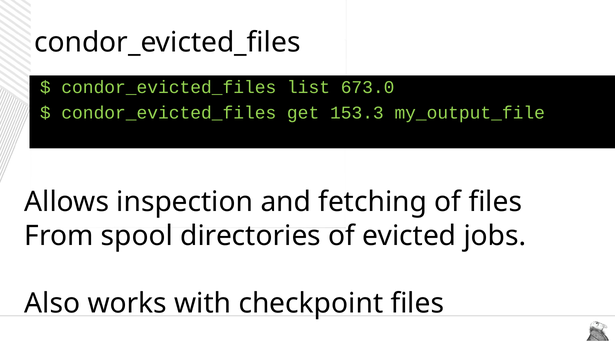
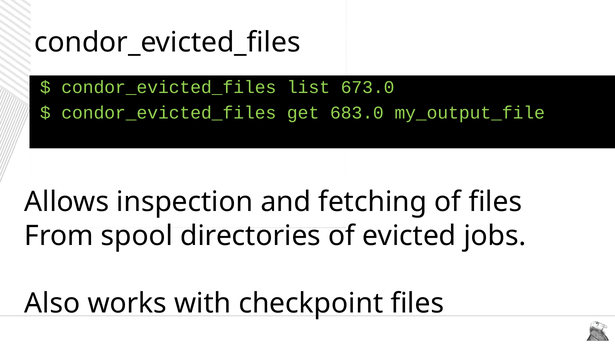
153.3: 153.3 -> 683.0 (357, 113)
